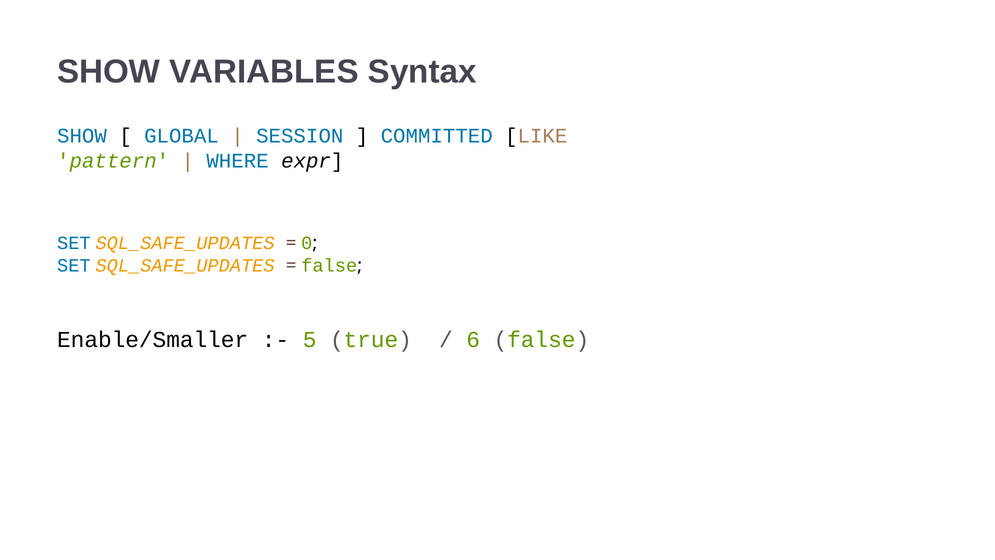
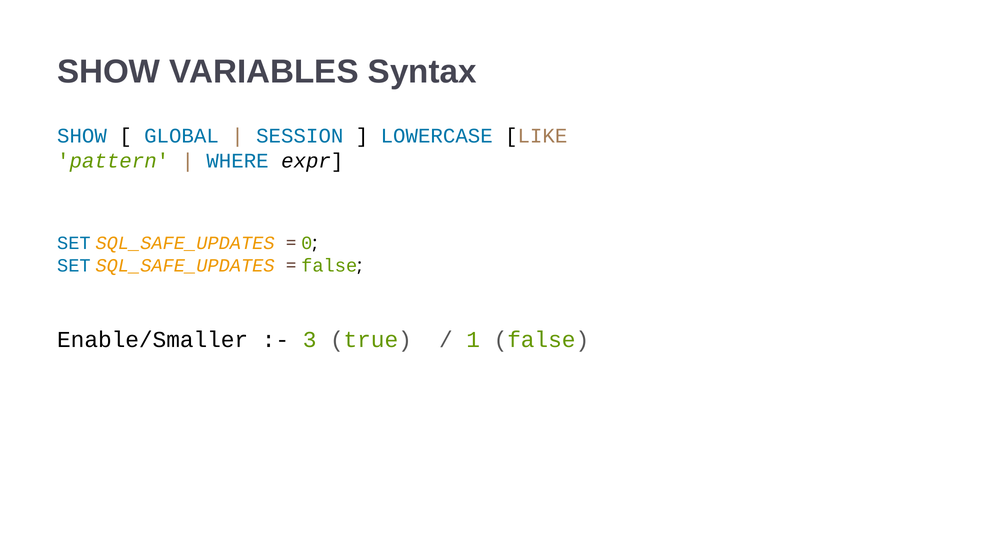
COMMITTED: COMMITTED -> LOWERCASE (437, 136)
5: 5 -> 3 (310, 340)
6: 6 -> 1 (473, 340)
